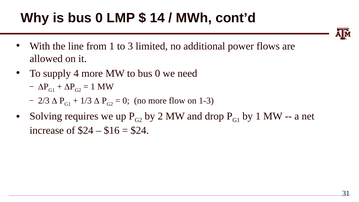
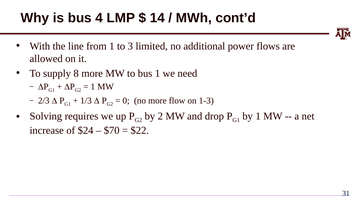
is bus 0: 0 -> 4 (99, 18)
4: 4 -> 8 (76, 73)
to bus 0: 0 -> 1 (158, 73)
$16: $16 -> $70 (112, 130)
$24: $24 -> $22 (140, 130)
